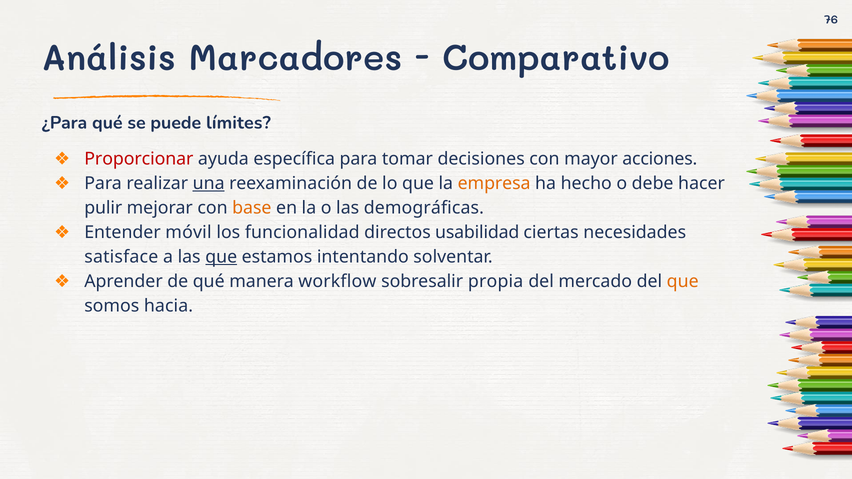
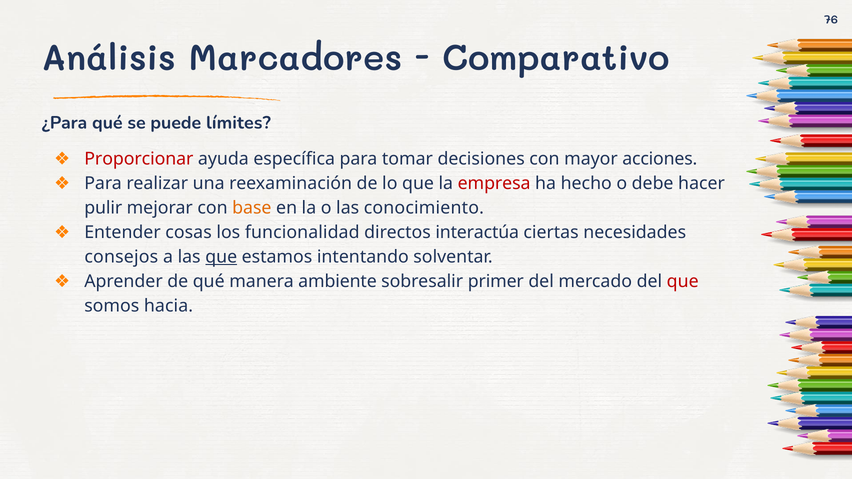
una underline: present -> none (209, 184)
empresa colour: orange -> red (494, 184)
demográficas: demográficas -> conocimiento (424, 208)
móvil: móvil -> cosas (189, 233)
usabilidad: usabilidad -> interactúa (477, 233)
satisface: satisface -> consejos (121, 257)
workflow: workflow -> ambiente (338, 282)
propia: propia -> primer (496, 282)
que colour: orange -> red (683, 282)
